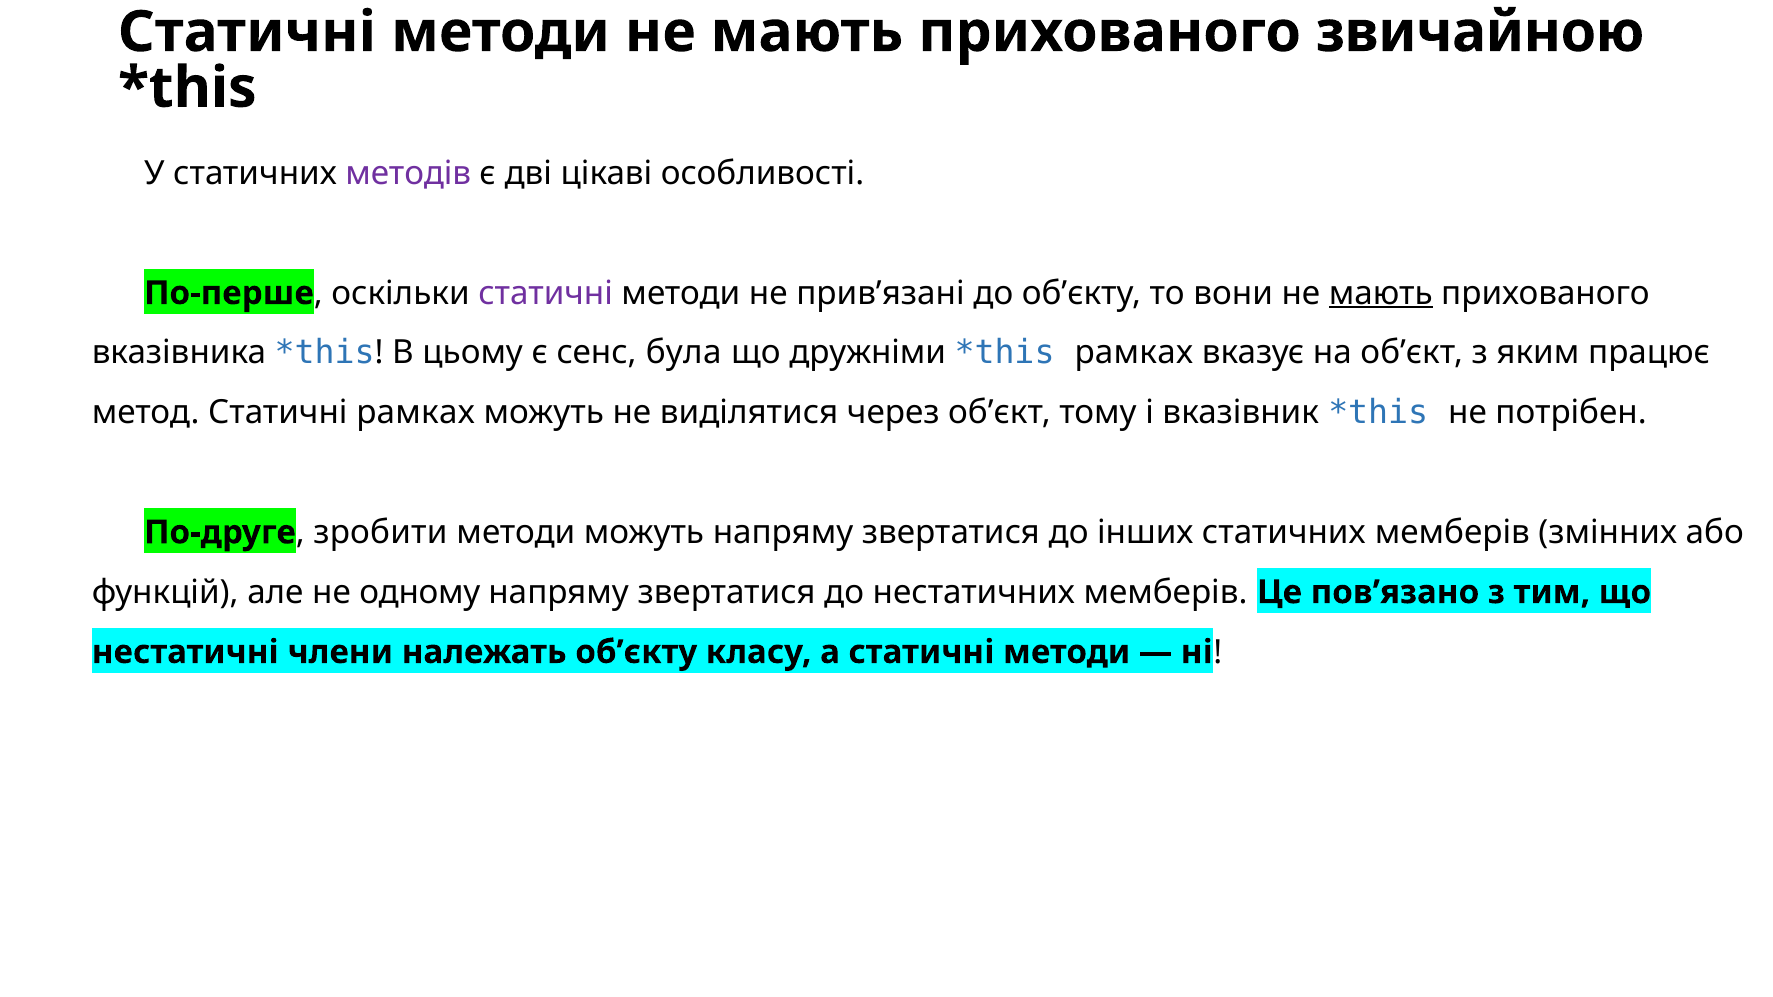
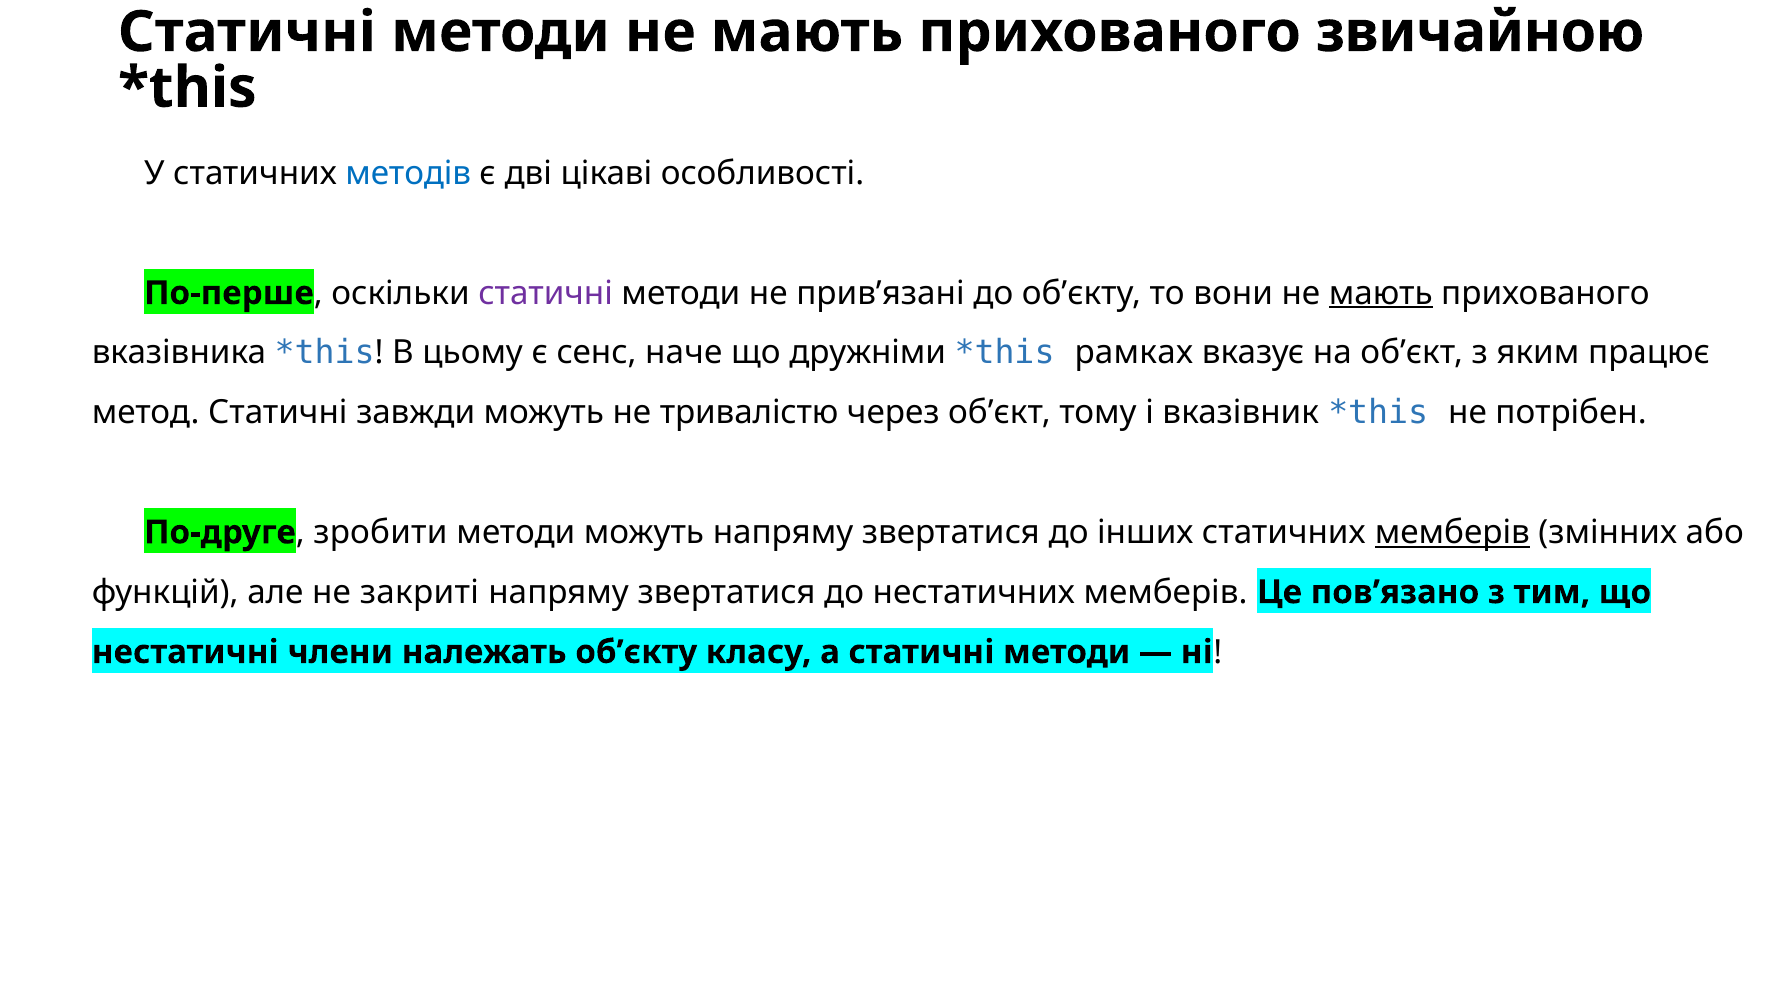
методів colour: purple -> blue (408, 174)
була: була -> наче (684, 353)
Статичні рамках: рамках -> завжди (416, 413)
виділятися: виділятися -> тривалістю (749, 413)
мемберів underline: none -> present (1452, 533)
одному: одному -> закриті (419, 592)
